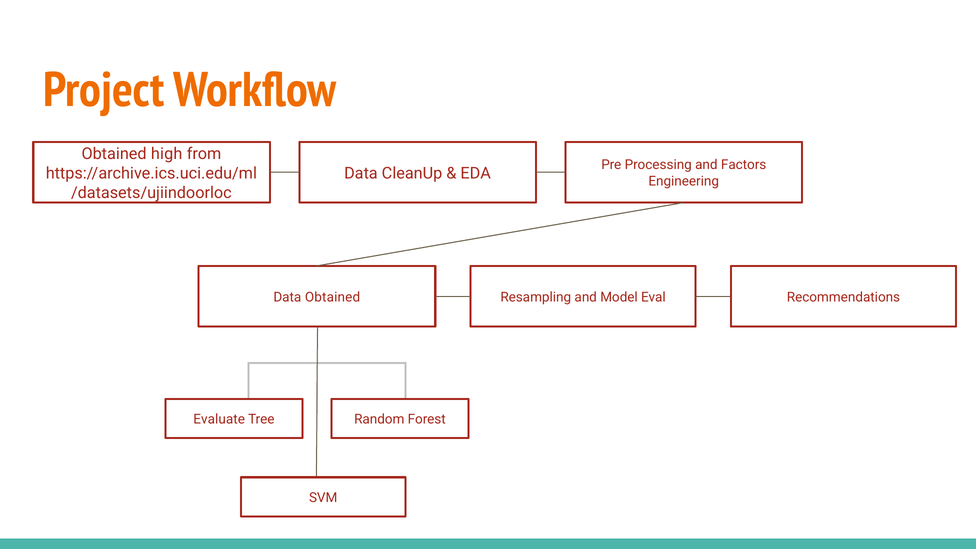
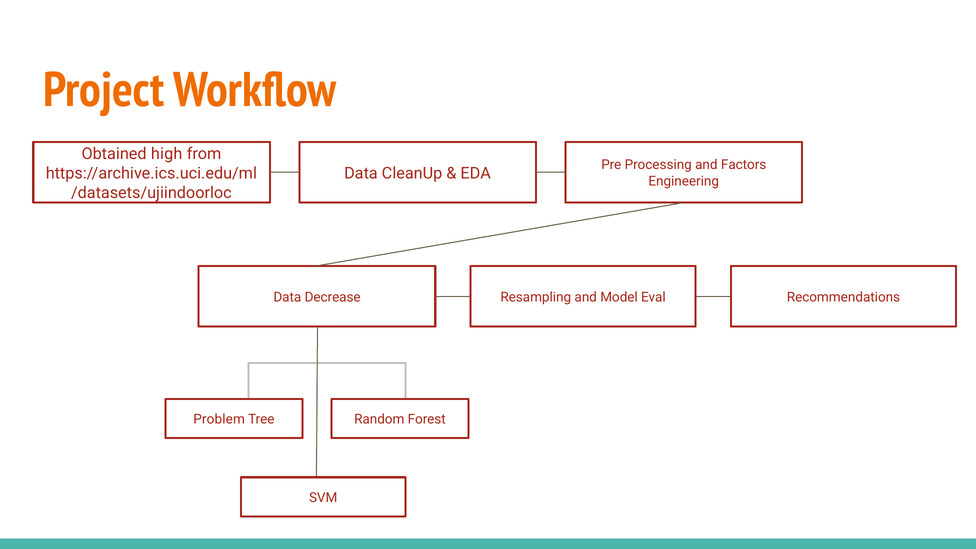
Data Obtained: Obtained -> Decrease (333, 297)
Evaluate: Evaluate -> Problem (219, 419)
